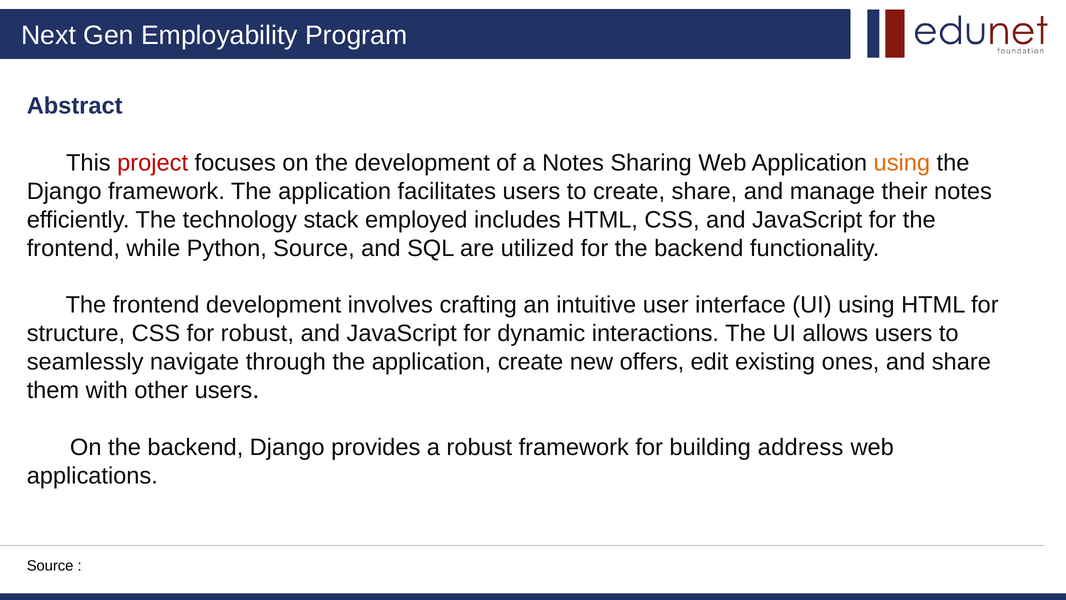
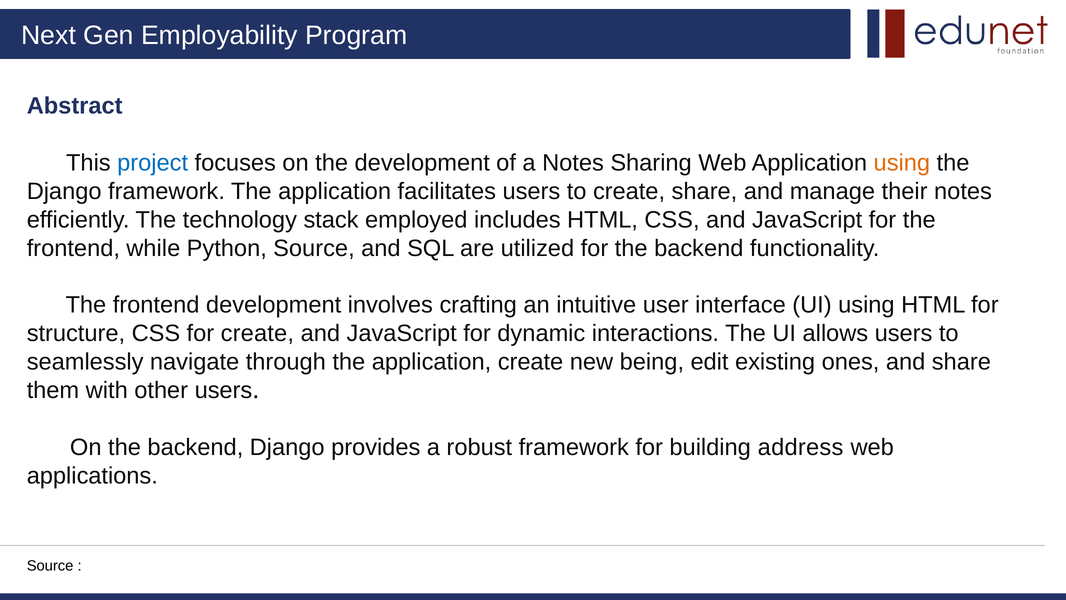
project colour: red -> blue (153, 163)
for robust: robust -> create (257, 333)
offers: offers -> being (652, 362)
